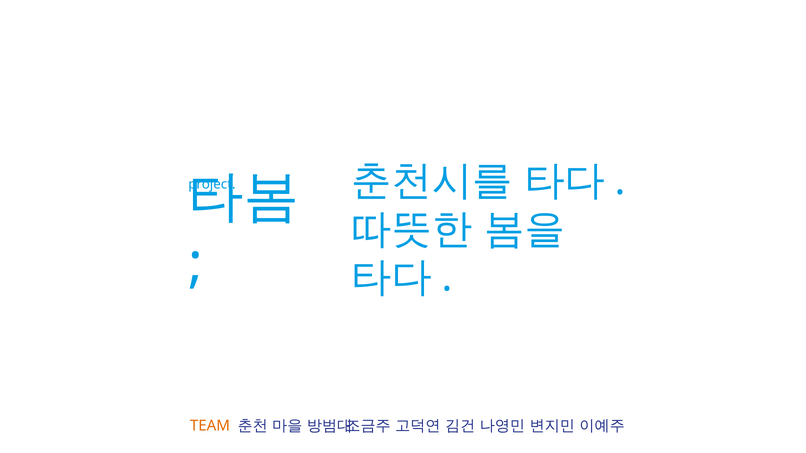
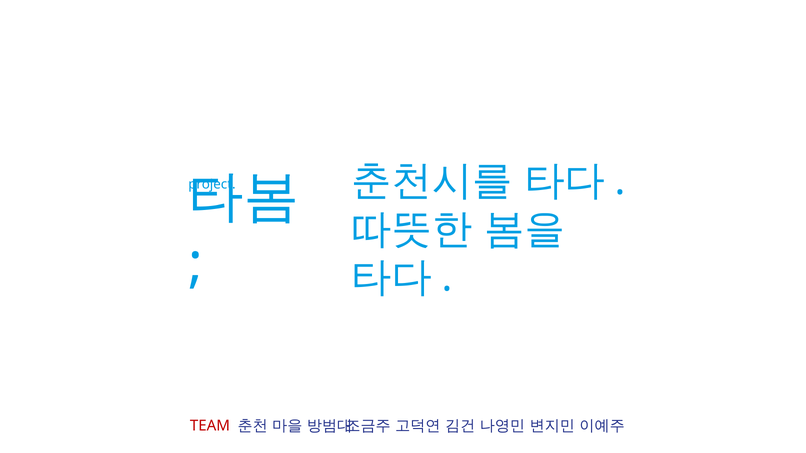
TEAM colour: orange -> red (210, 426)
